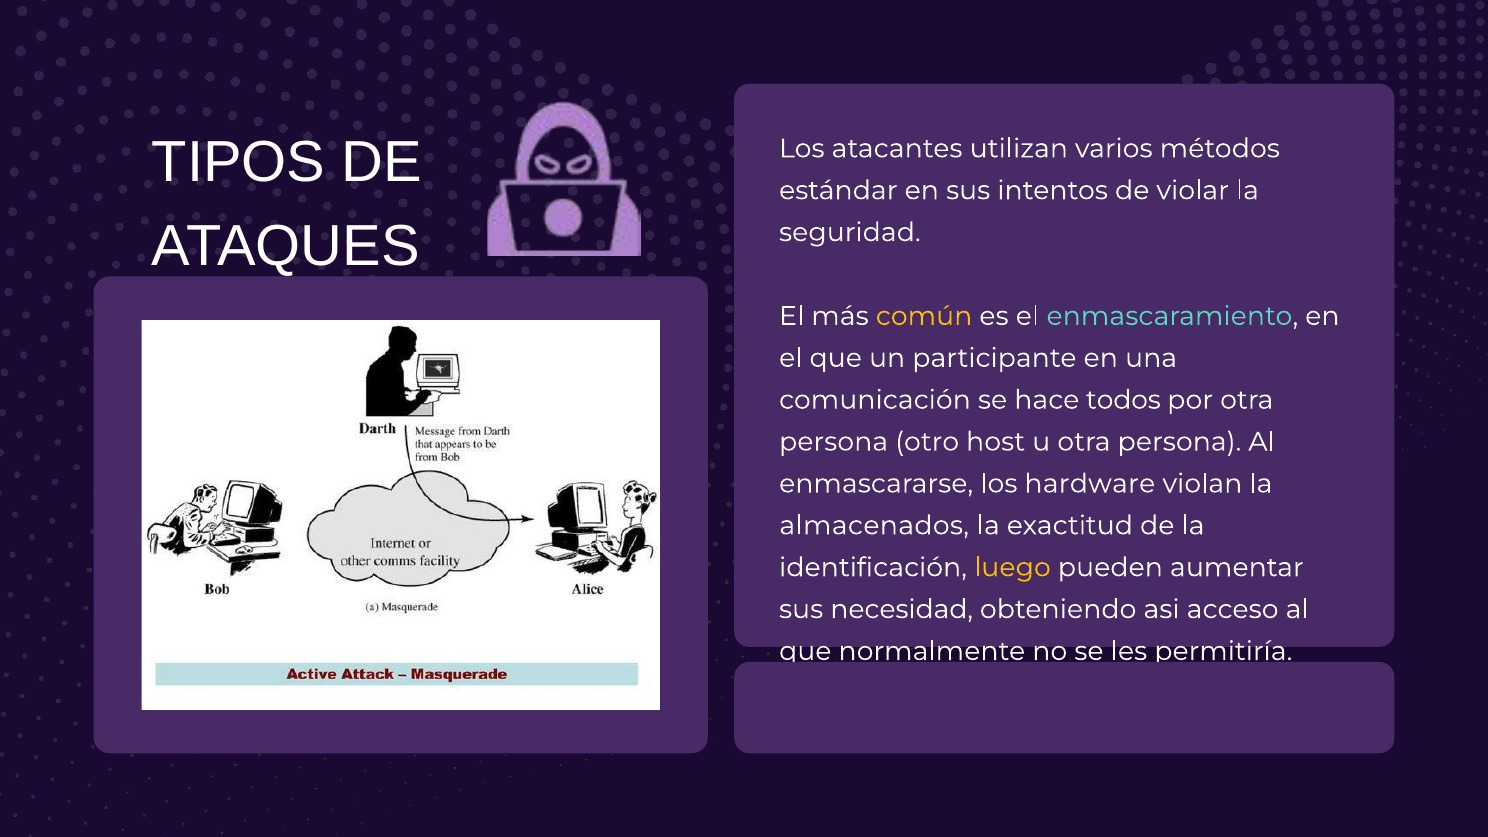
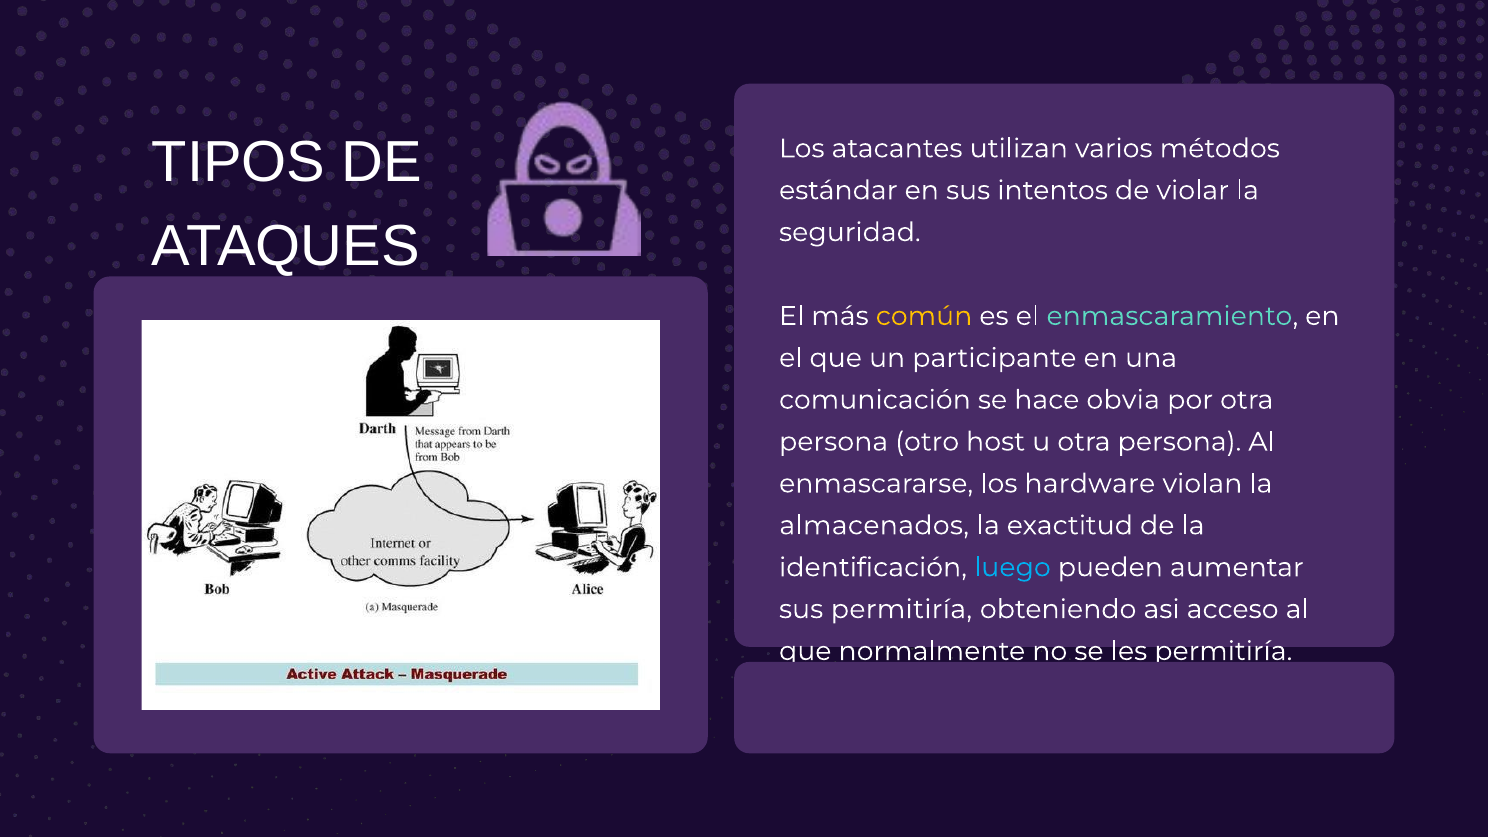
todos: todos -> obvia (1123, 400)
luego colour: yellow -> light blue (1012, 567)
sus necesidad: necesidad -> permitiría (901, 609)
